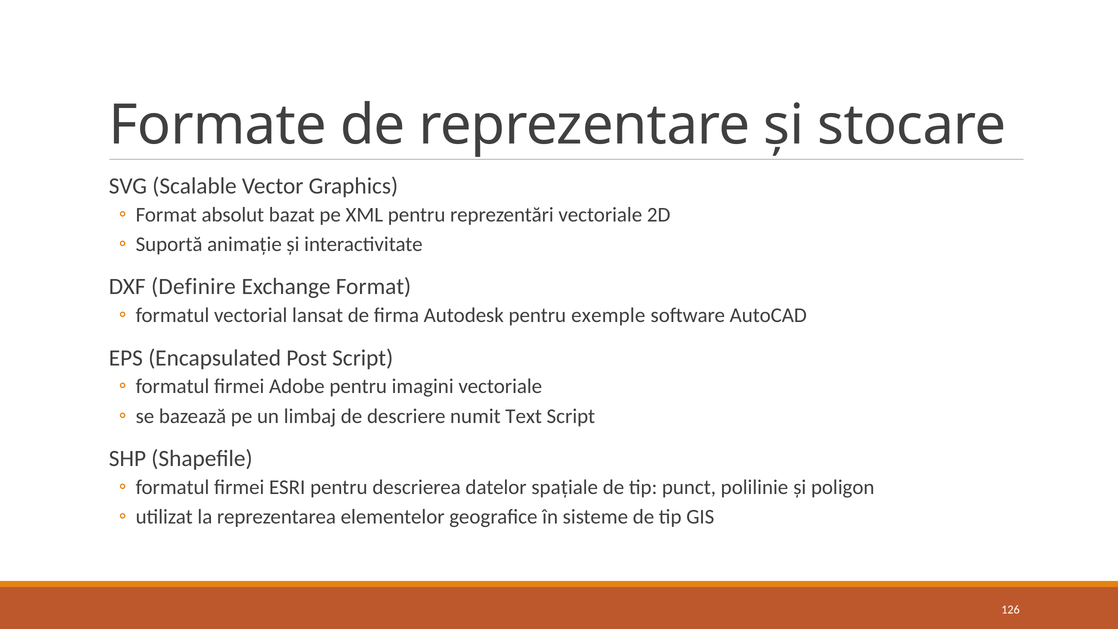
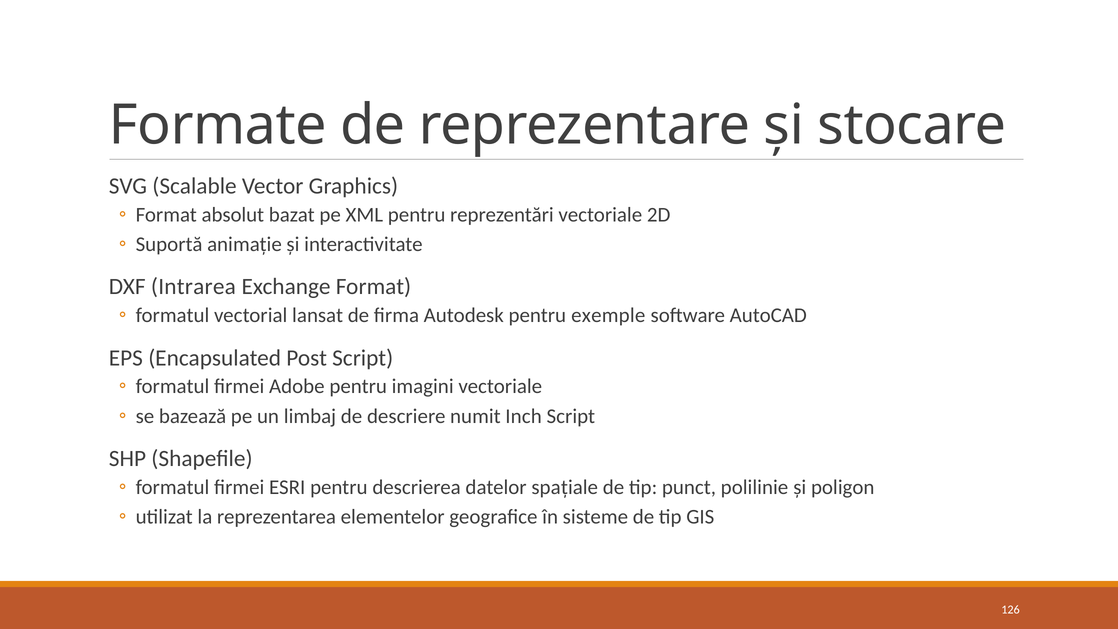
Definire: Definire -> Intrarea (193, 287)
Text: Text -> Inch (524, 416)
